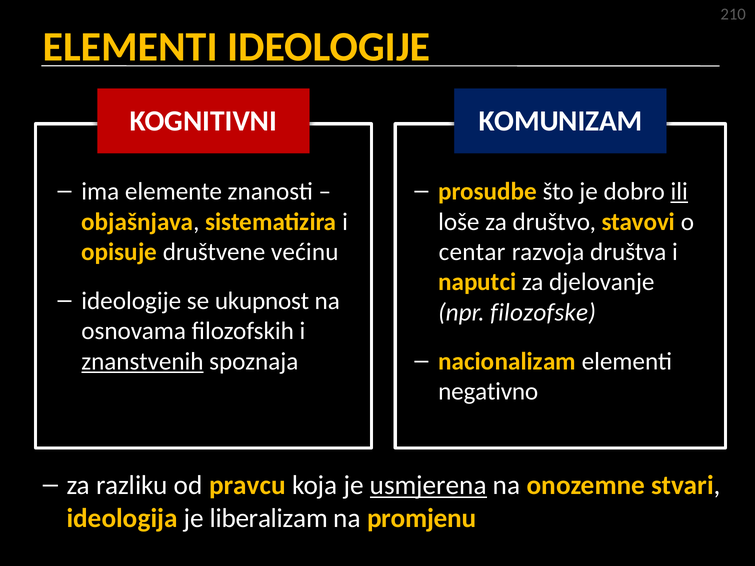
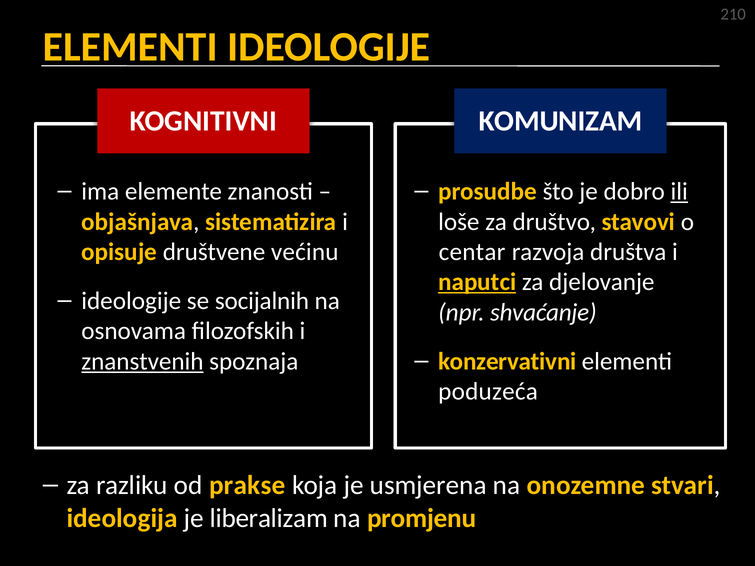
naputci underline: none -> present (477, 282)
ukupnost: ukupnost -> socijalnih (262, 301)
filozofske: filozofske -> shvaćanje (543, 312)
nacionalizam: nacionalizam -> konzervativni (507, 362)
negativno: negativno -> poduzeća (488, 392)
pravcu: pravcu -> prakse (247, 486)
usmjerena underline: present -> none (428, 486)
